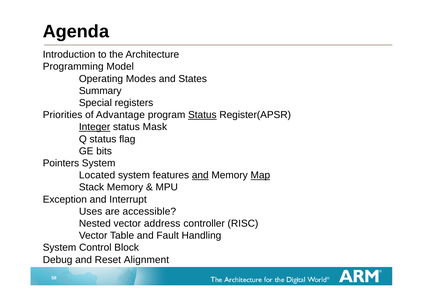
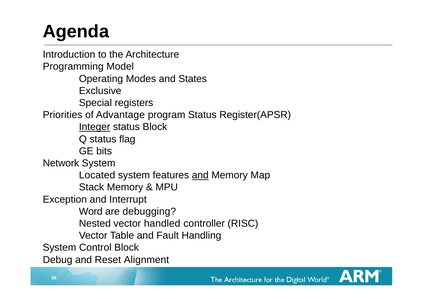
Summary: Summary -> Exclusive (100, 91)
Status underline: present -> none (202, 115)
status Mask: Mask -> Block (155, 127)
Pointers: Pointers -> Network (61, 163)
Map underline: present -> none (260, 175)
Uses: Uses -> Word (91, 211)
accessible: accessible -> debugging (149, 211)
address: address -> handled (162, 223)
